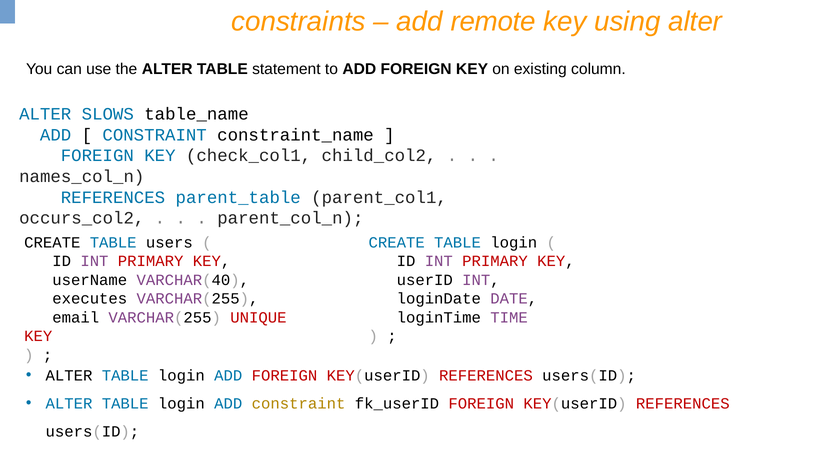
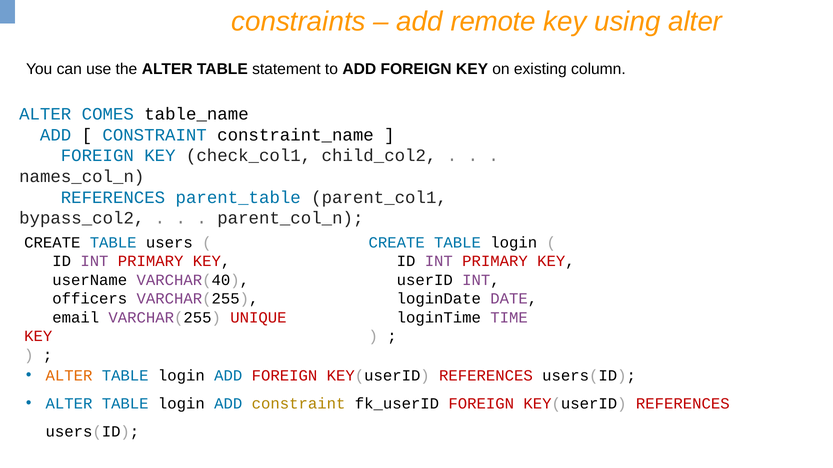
SLOWS: SLOWS -> COMES (108, 114)
occurs_col2: occurs_col2 -> bypass_col2 (82, 218)
executes: executes -> officers (90, 299)
ALTER colour: black -> orange (69, 376)
